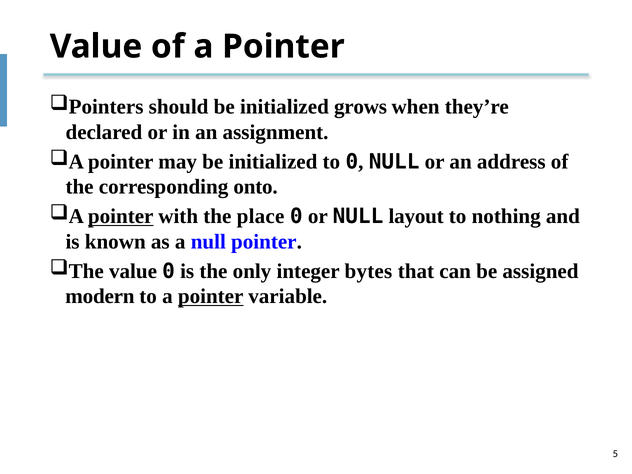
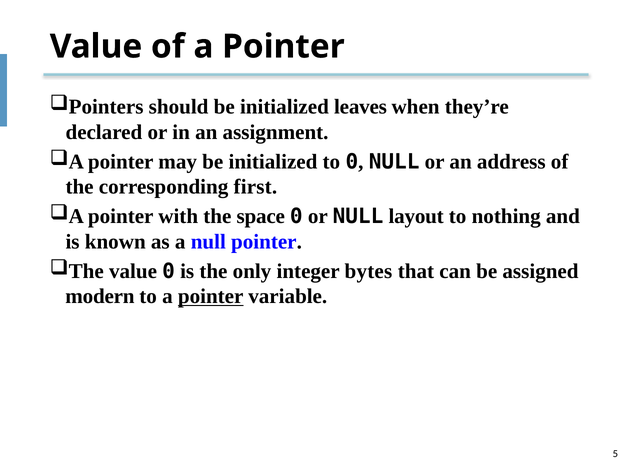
grows: grows -> leaves (360, 107)
onto: onto -> first (255, 187)
pointer underline: present -> none (121, 216)
place: place -> space (261, 216)
